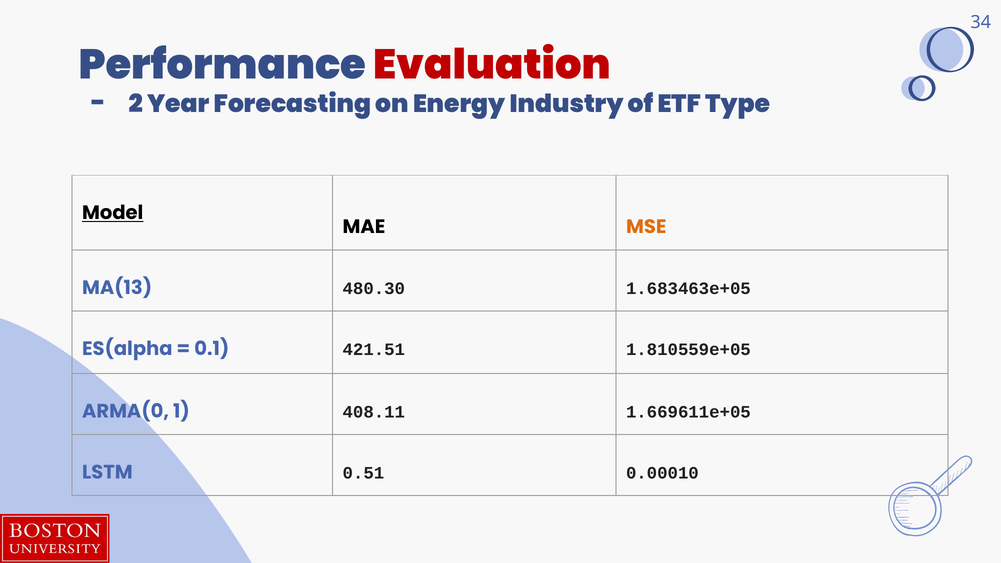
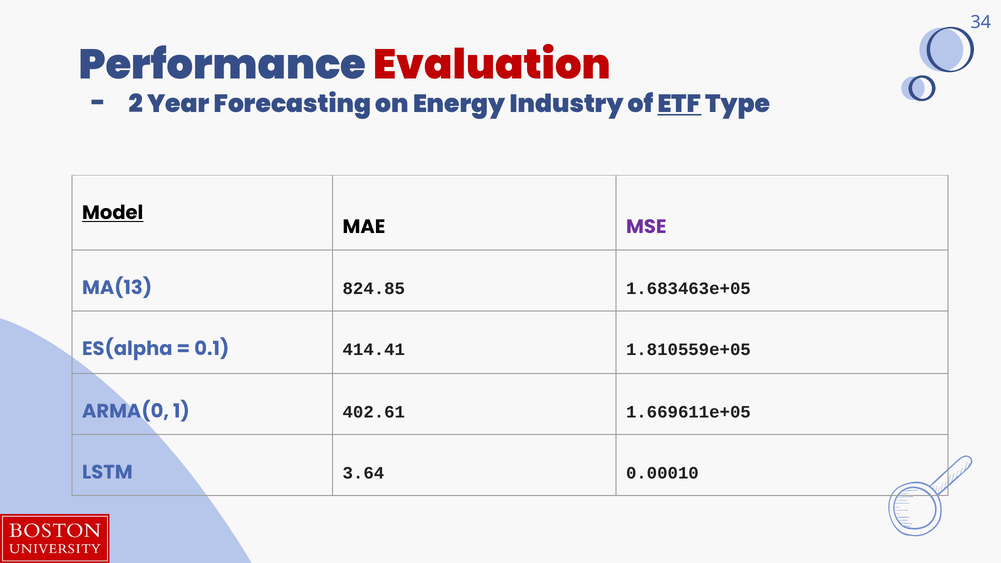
ETF underline: none -> present (679, 104)
MSE colour: orange -> purple (646, 227)
480.30: 480.30 -> 824.85 (374, 288)
421.51: 421.51 -> 414.41 (374, 350)
408.11: 408.11 -> 402.61 (374, 412)
0.51: 0.51 -> 3.64 (363, 473)
